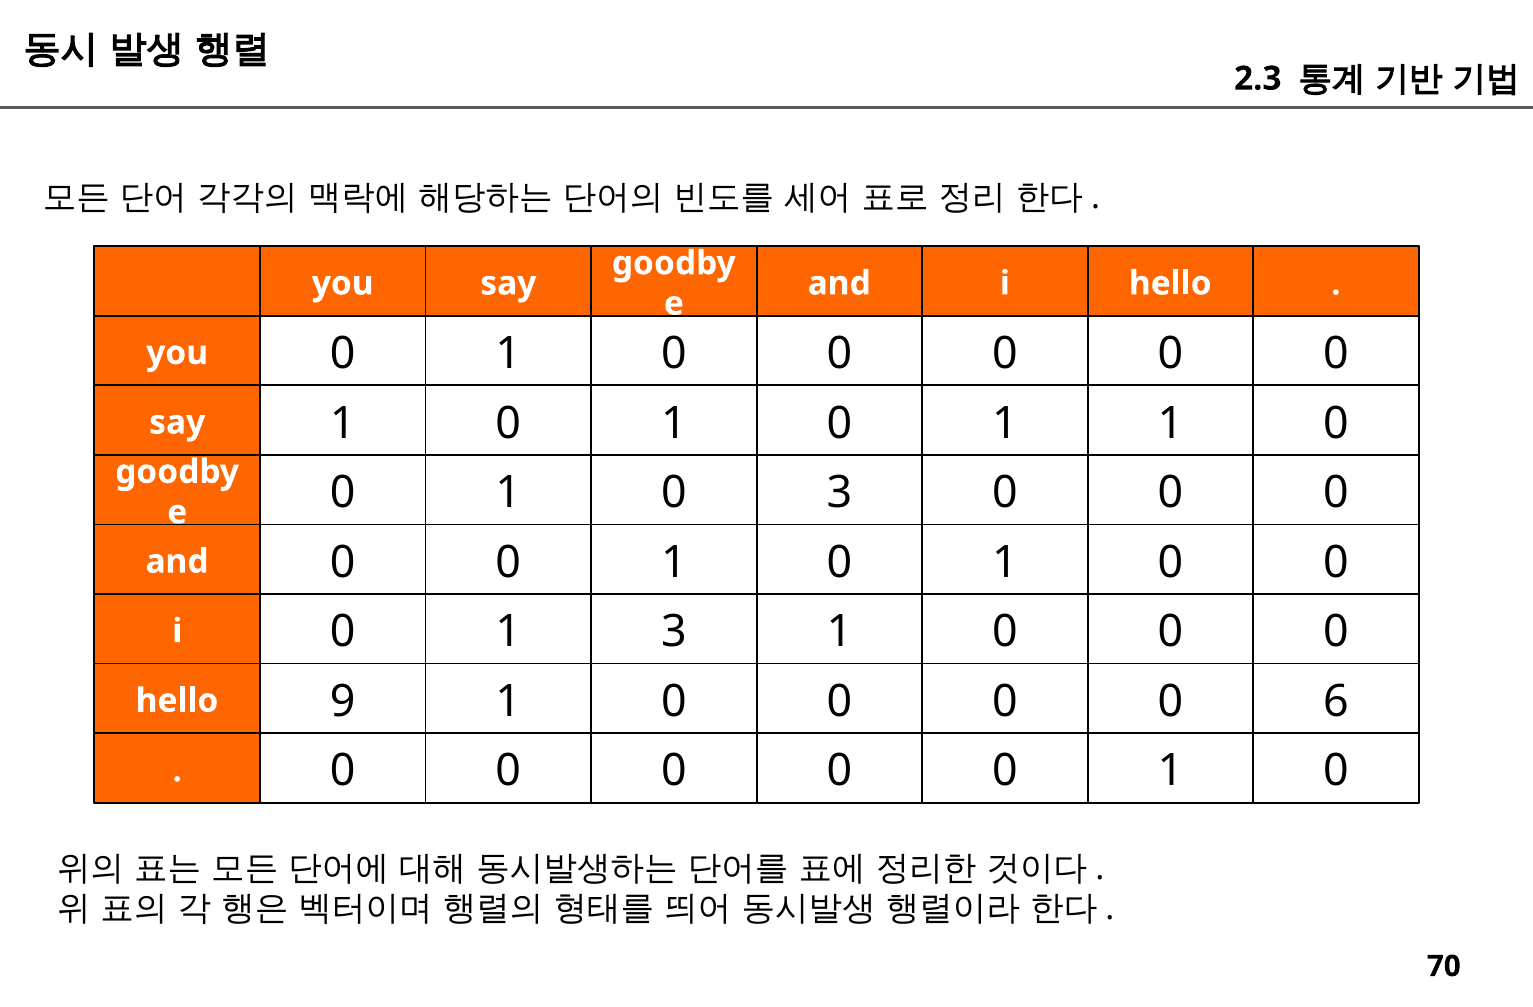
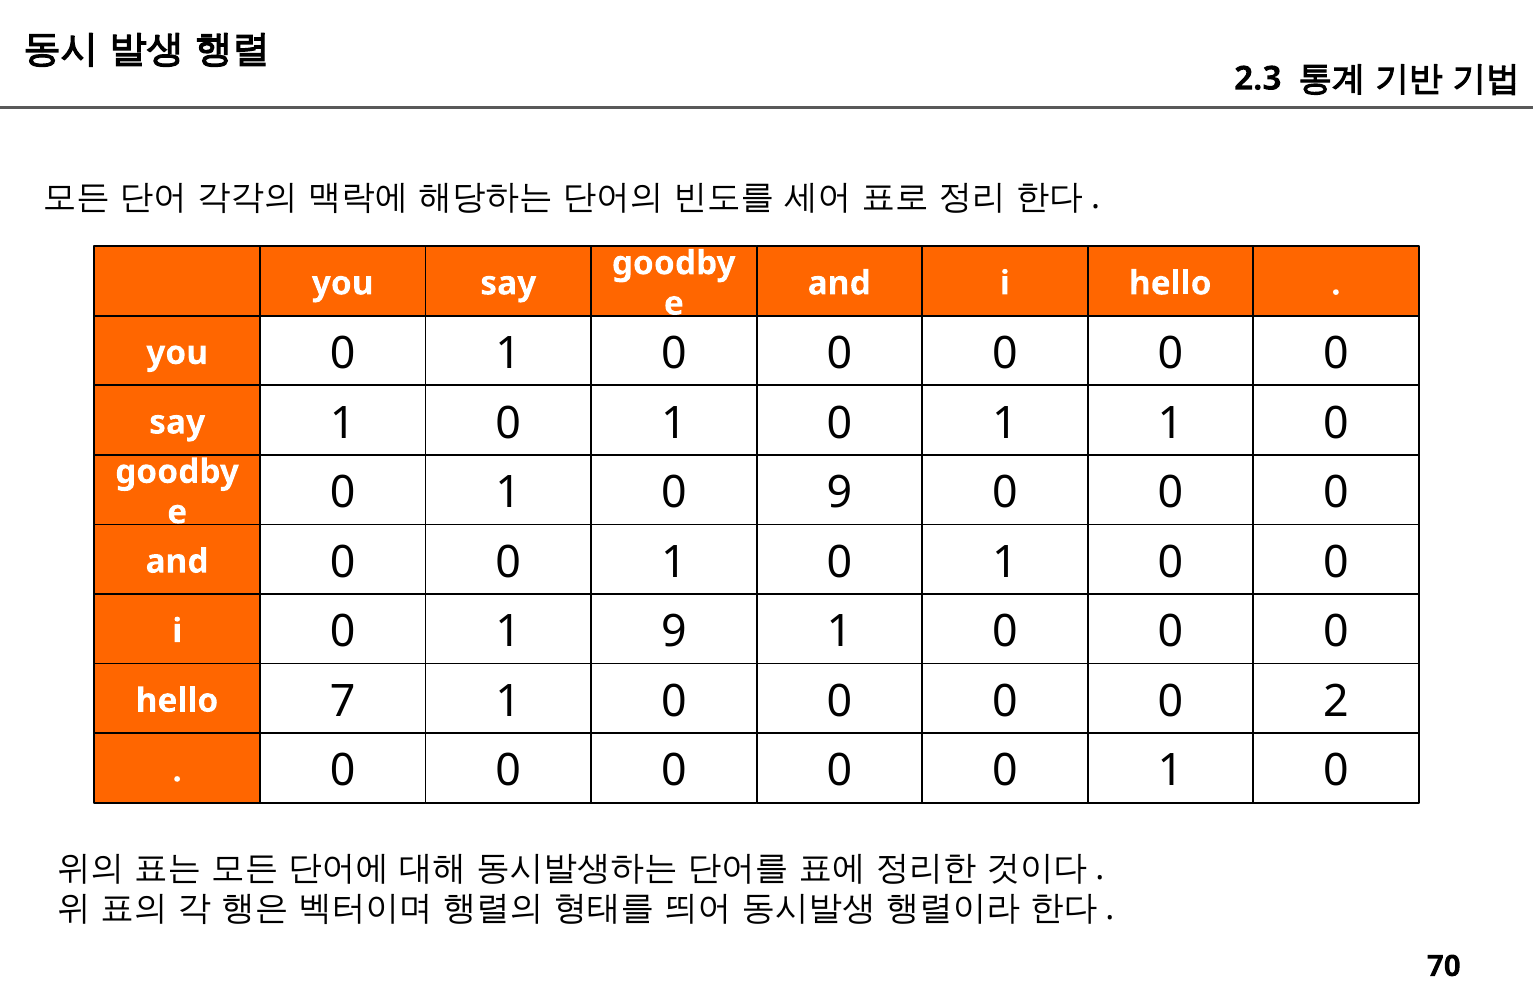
0 3: 3 -> 9 (839, 493)
1 3: 3 -> 9 (674, 632)
9: 9 -> 7 (343, 701)
6: 6 -> 2 (1336, 701)
